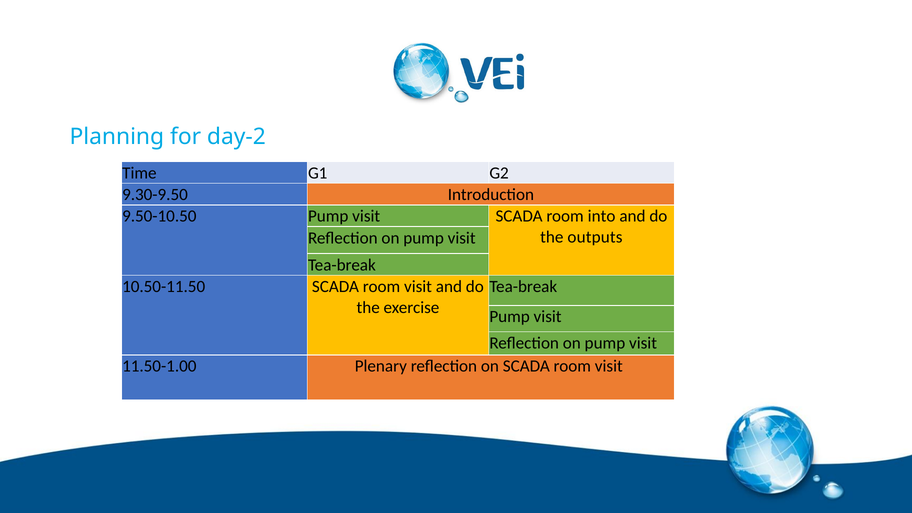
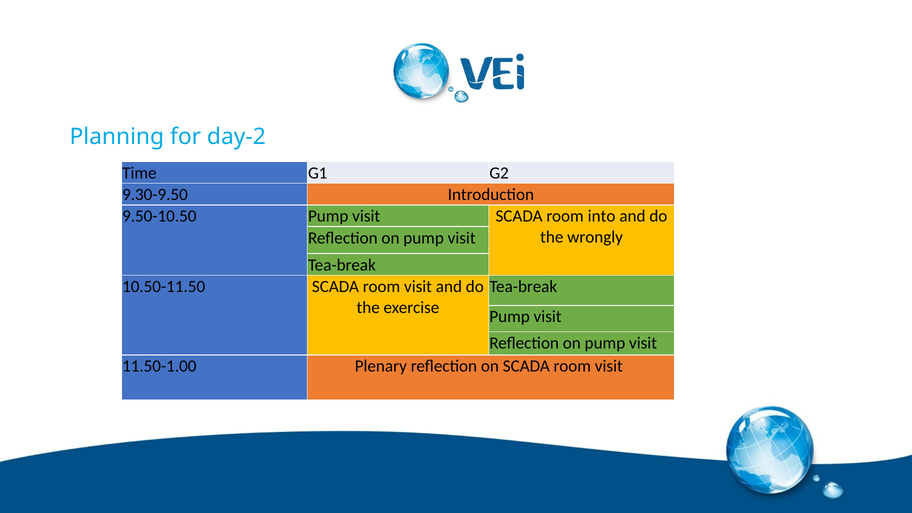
outputs: outputs -> wrongly (595, 237)
